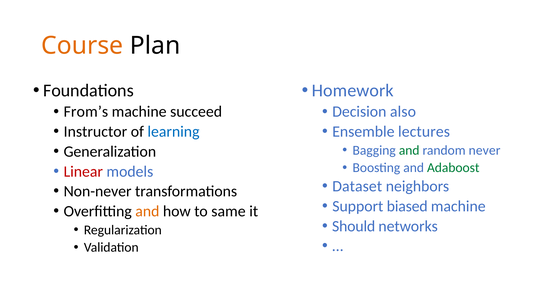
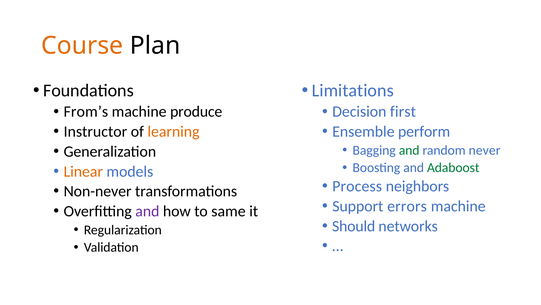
Homework: Homework -> Limitations (353, 90)
succeed: succeed -> produce (196, 112)
also: also -> first (403, 111)
lectures: lectures -> perform (424, 131)
learning colour: blue -> orange (173, 131)
Linear colour: red -> orange (83, 171)
Dataset: Dataset -> Process (357, 186)
biased: biased -> errors (407, 206)
and colour: orange -> purple (147, 211)
